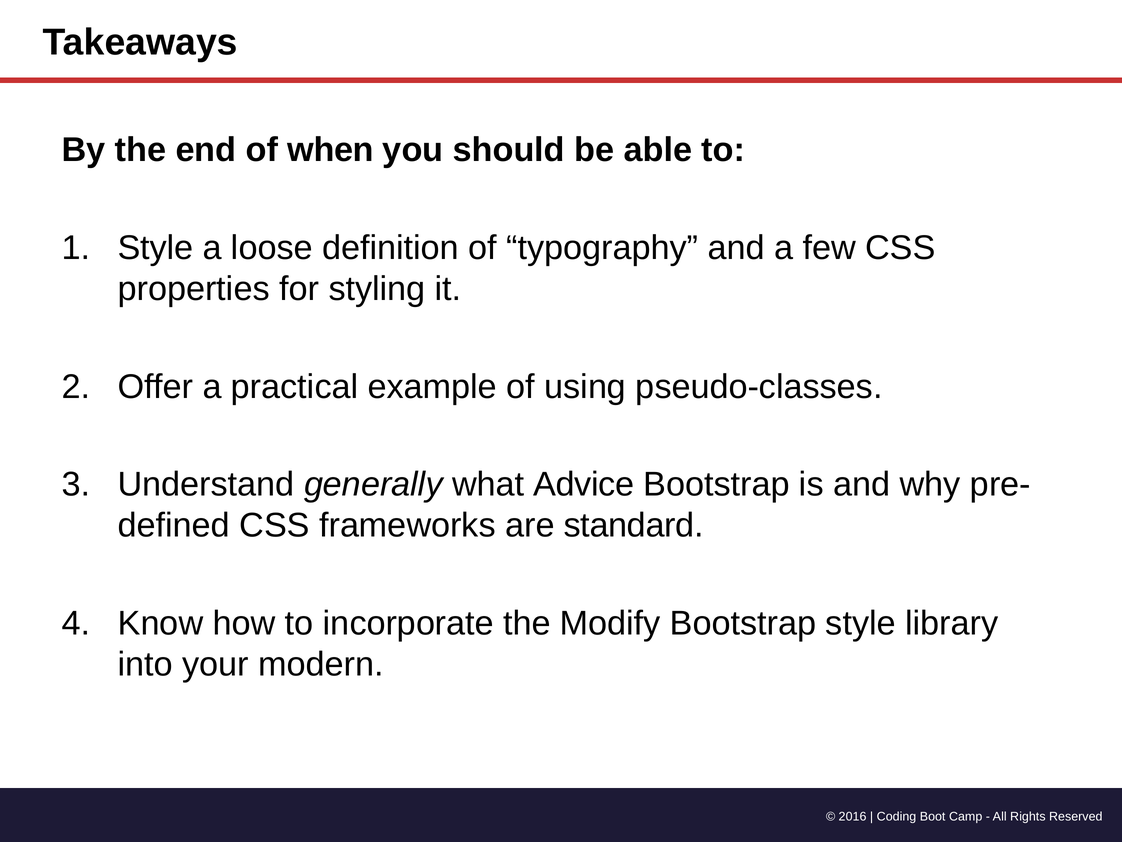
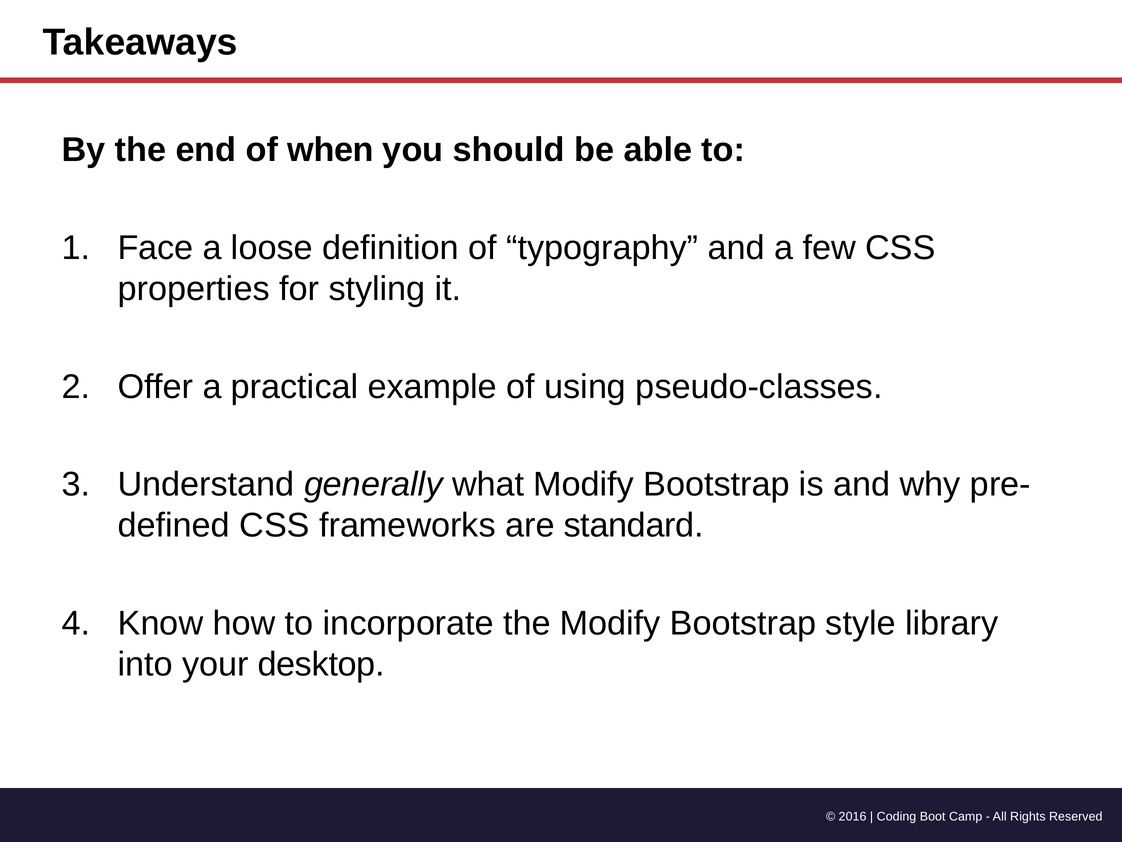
Style: Style -> Face (156, 248)
what Advice: Advice -> Modify (583, 484)
modern: modern -> desktop (321, 664)
